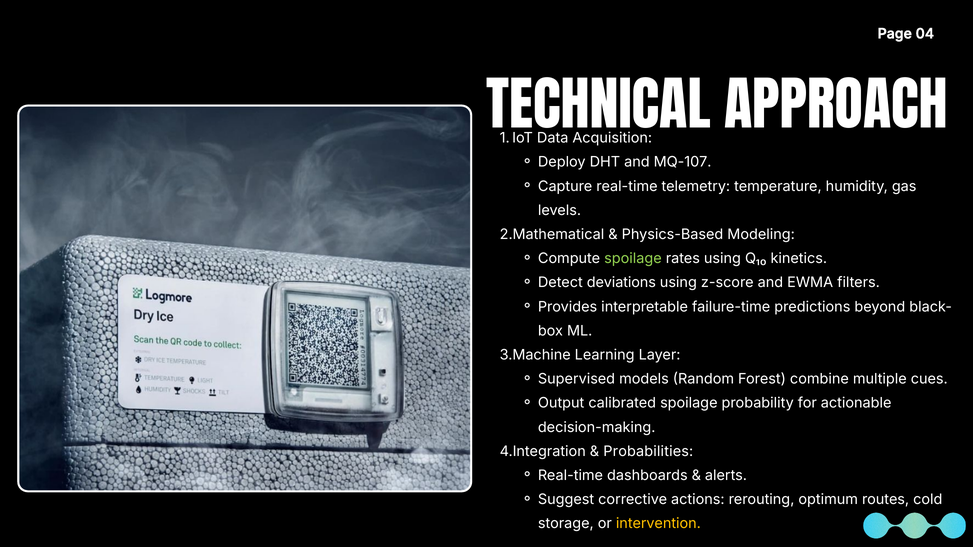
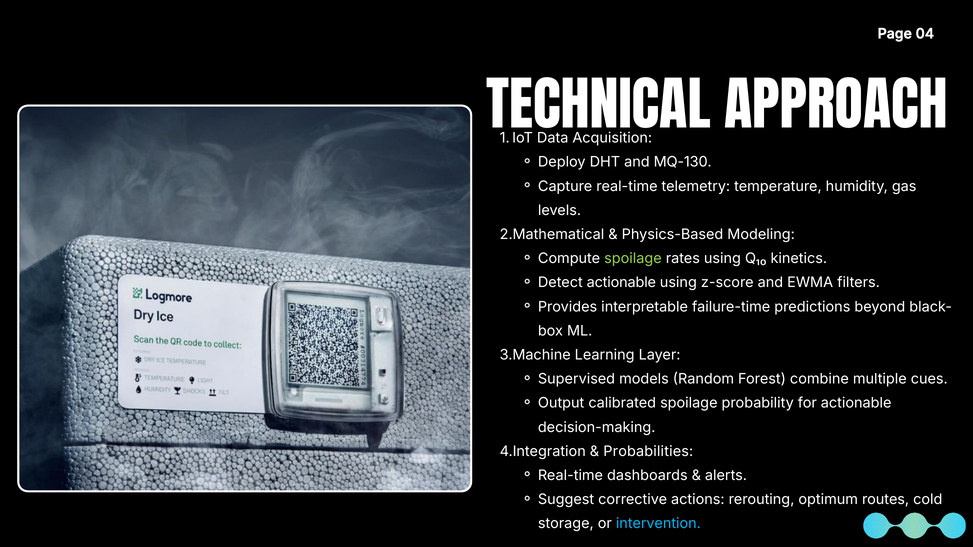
MQ-107: MQ-107 -> MQ-130 (683, 162)
Detect deviations: deviations -> actionable (621, 283)
intervention colour: yellow -> light blue (658, 524)
